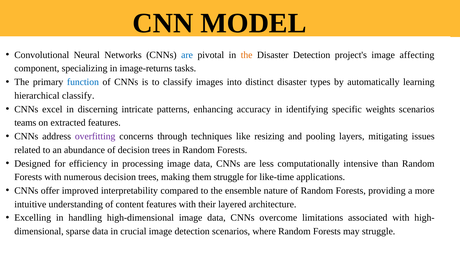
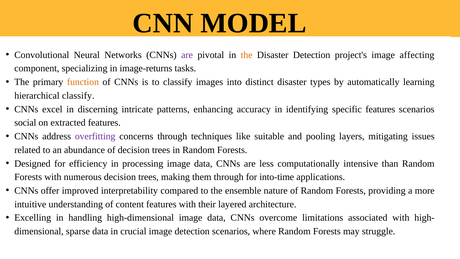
are colour: blue -> purple (187, 55)
function colour: blue -> orange (83, 82)
specific weights: weights -> features (380, 109)
teams: teams -> social (25, 123)
resizing: resizing -> suitable (269, 136)
them struggle: struggle -> through (229, 177)
like-time: like-time -> into-time (277, 177)
